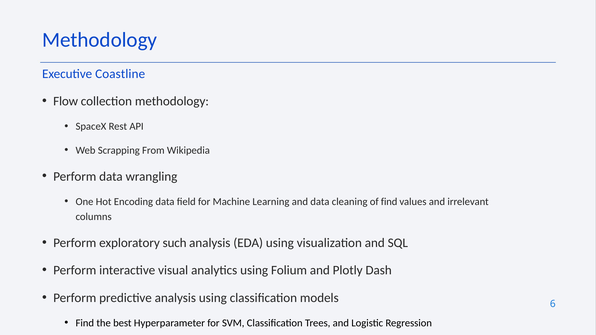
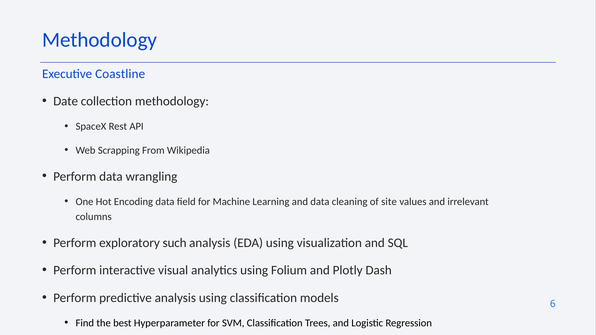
Flow: Flow -> Date (66, 101)
of find: find -> site (389, 202)
